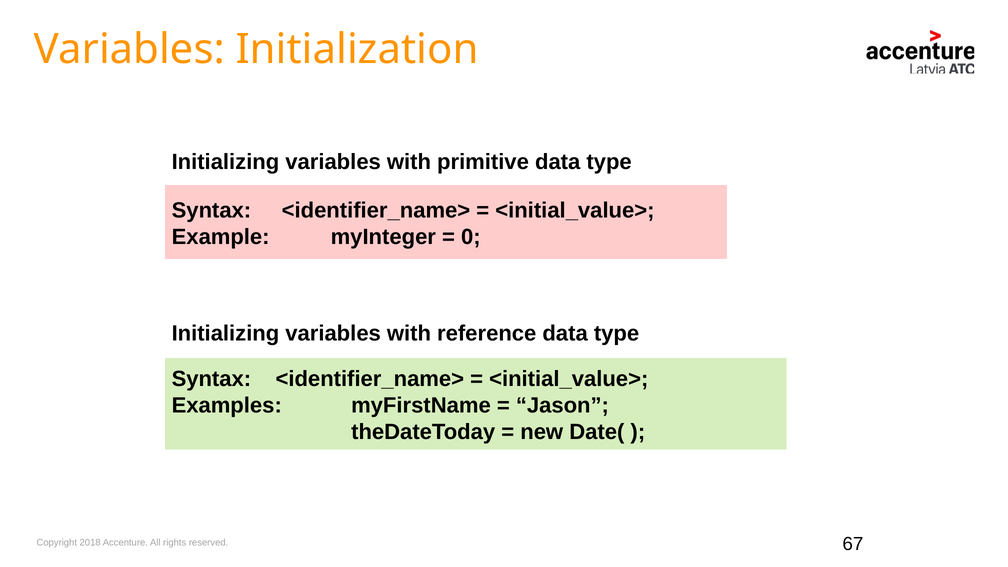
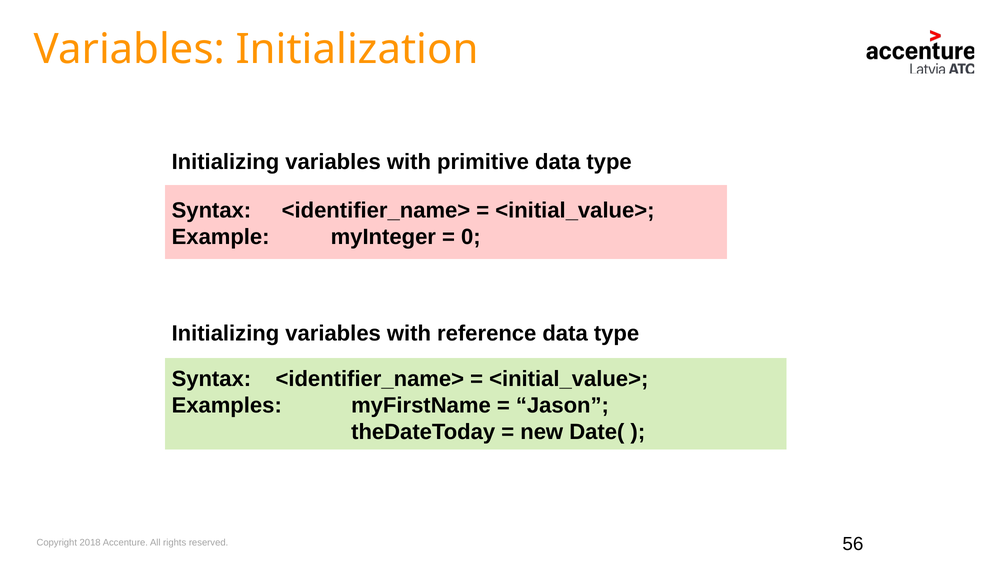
67: 67 -> 56 (853, 544)
